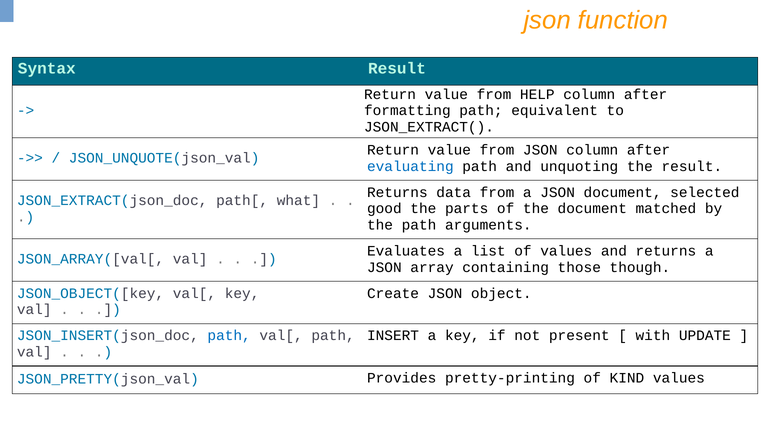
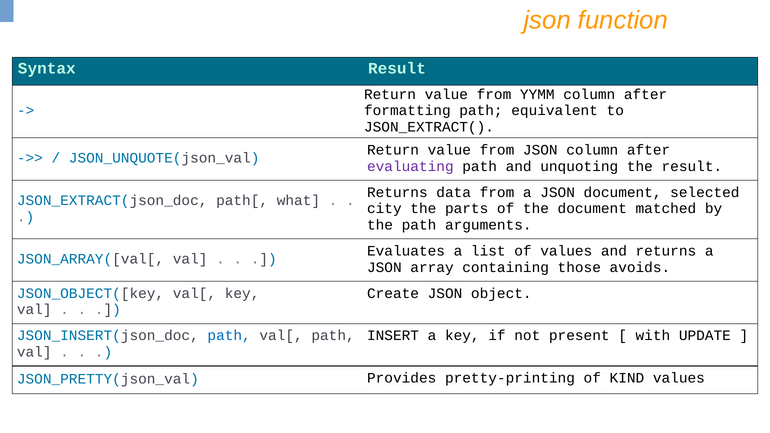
HELP: HELP -> YYMM (537, 94)
evaluating colour: blue -> purple (410, 166)
good: good -> city (384, 209)
though: though -> avoids (640, 267)
